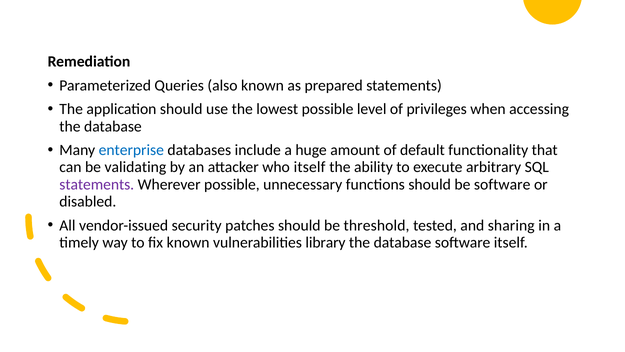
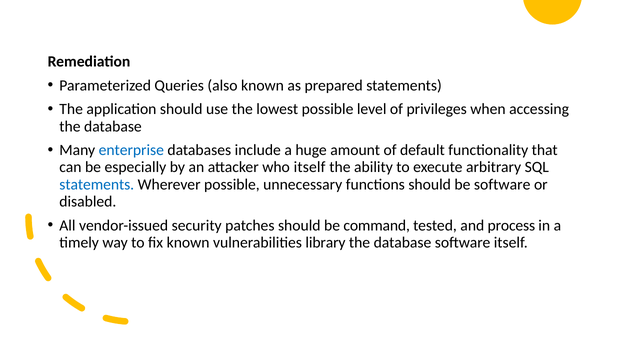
validating: validating -> especially (135, 167)
statements colour: purple -> blue (97, 184)
threshold: threshold -> command (377, 225)
sharing: sharing -> process (511, 225)
